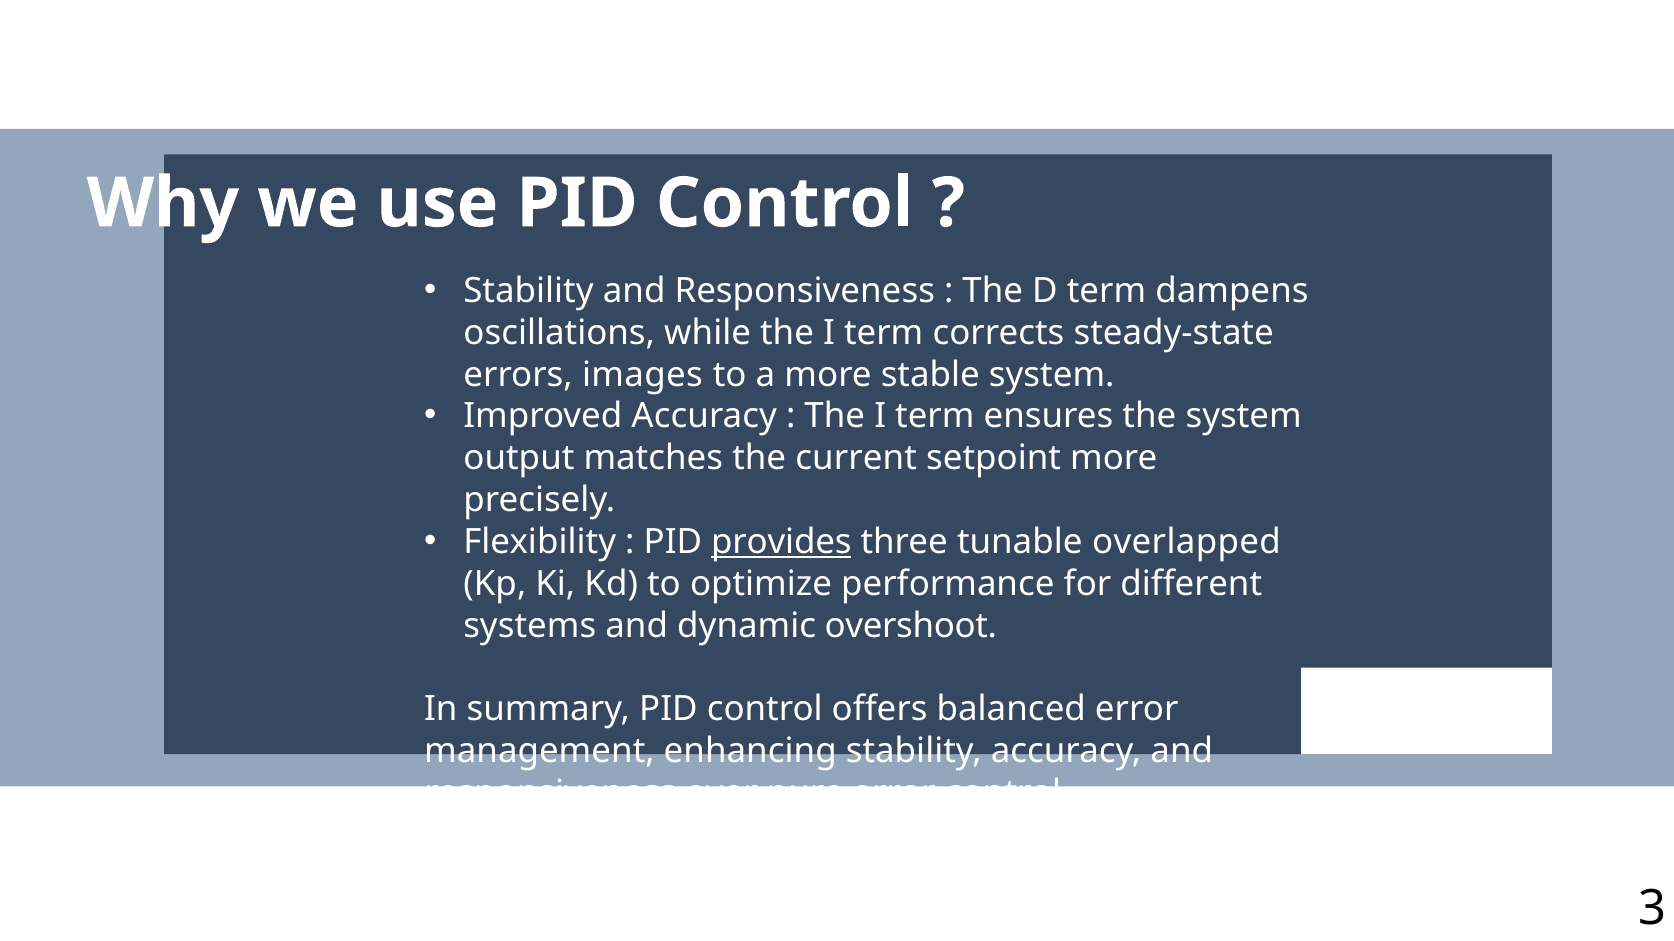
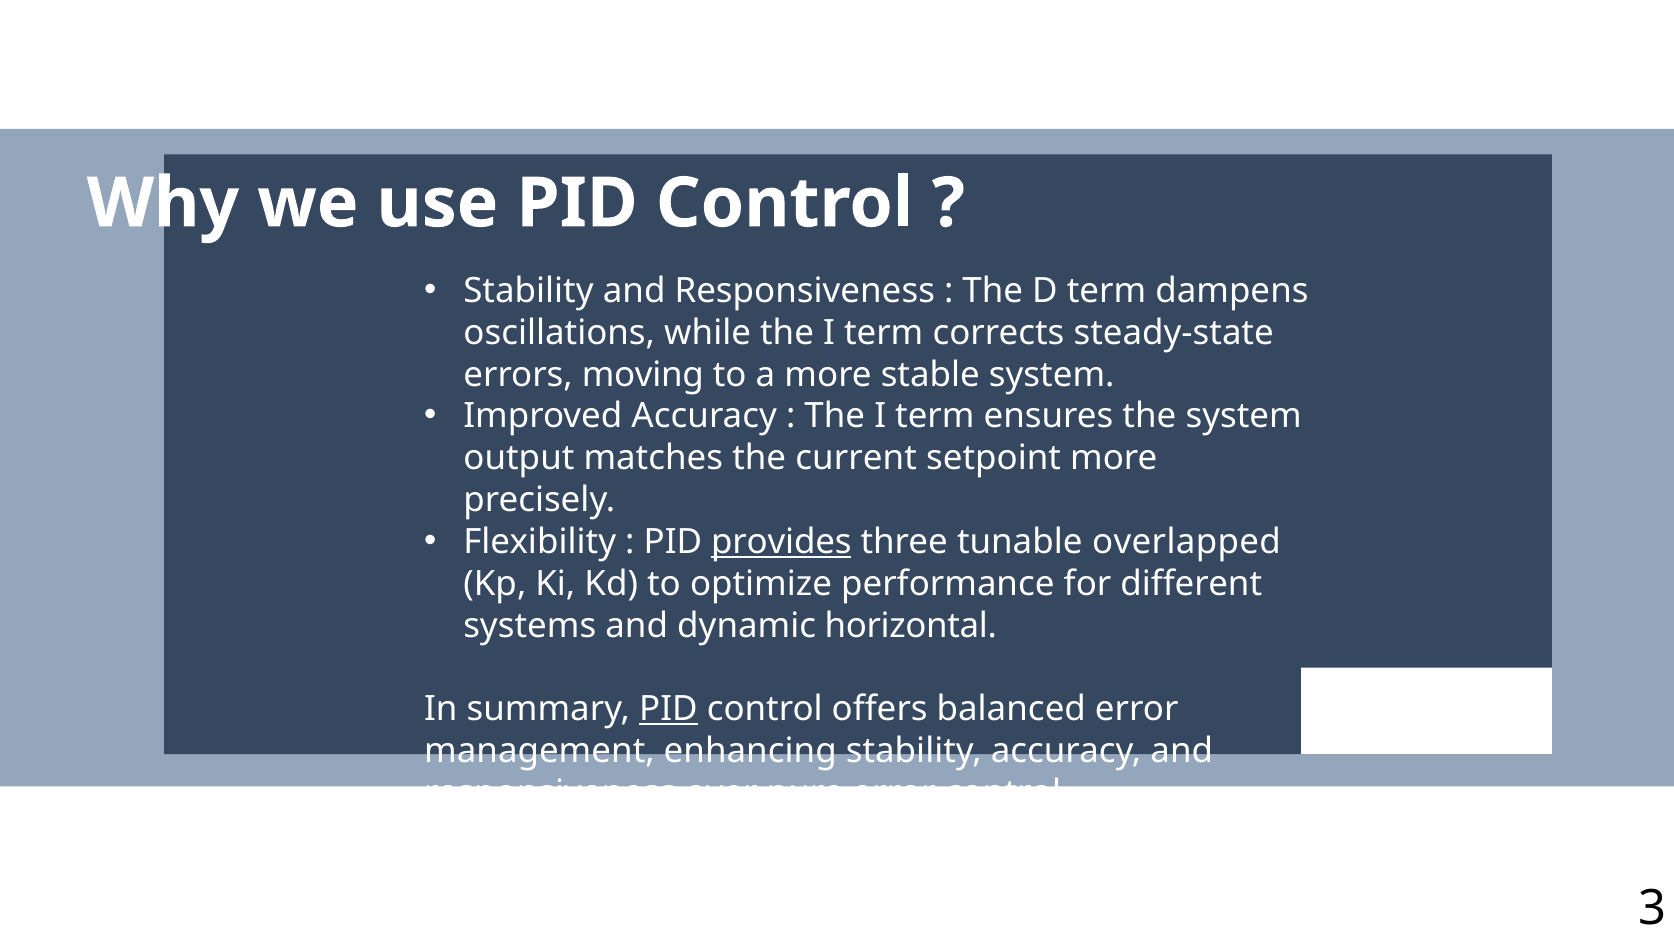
images: images -> moving (643, 375)
overshoot: overshoot -> horizontal (911, 626)
PID underline: none -> present (668, 710)
